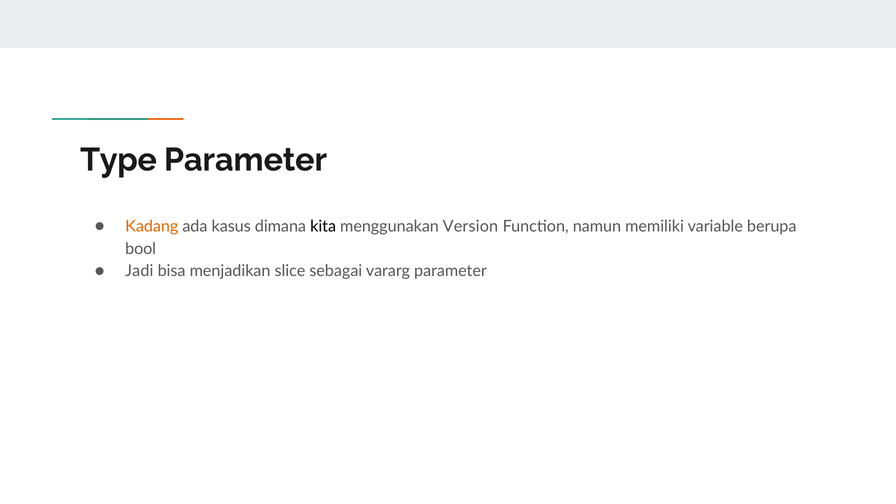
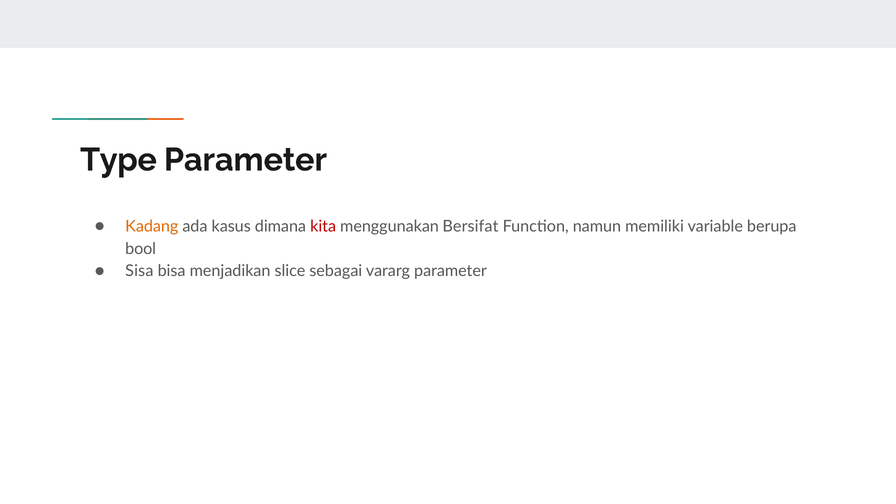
kita colour: black -> red (323, 226)
Version: Version -> Bersifat (470, 226)
Jadi: Jadi -> Sisa (139, 271)
